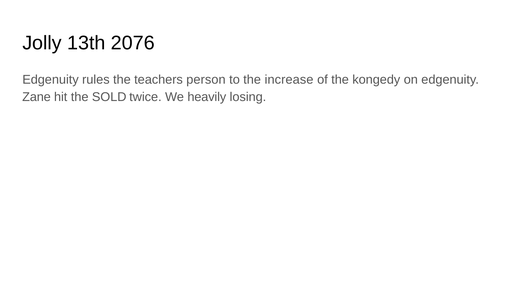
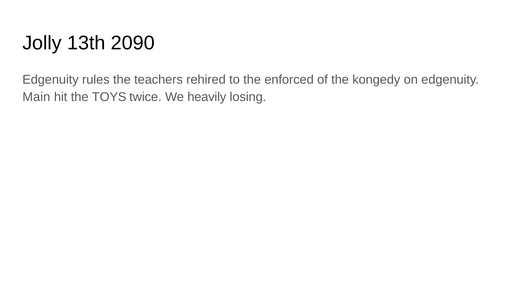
2076: 2076 -> 2090 (133, 43)
person: person -> rehired (206, 80)
increase: increase -> enforced (289, 80)
Zane: Zane -> Main (36, 97)
SOLD: SOLD -> TOYS (109, 97)
